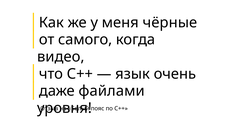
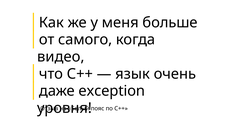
чёрные: чёрные -> больше (170, 23)
файлами: файлами -> exception (112, 91)
